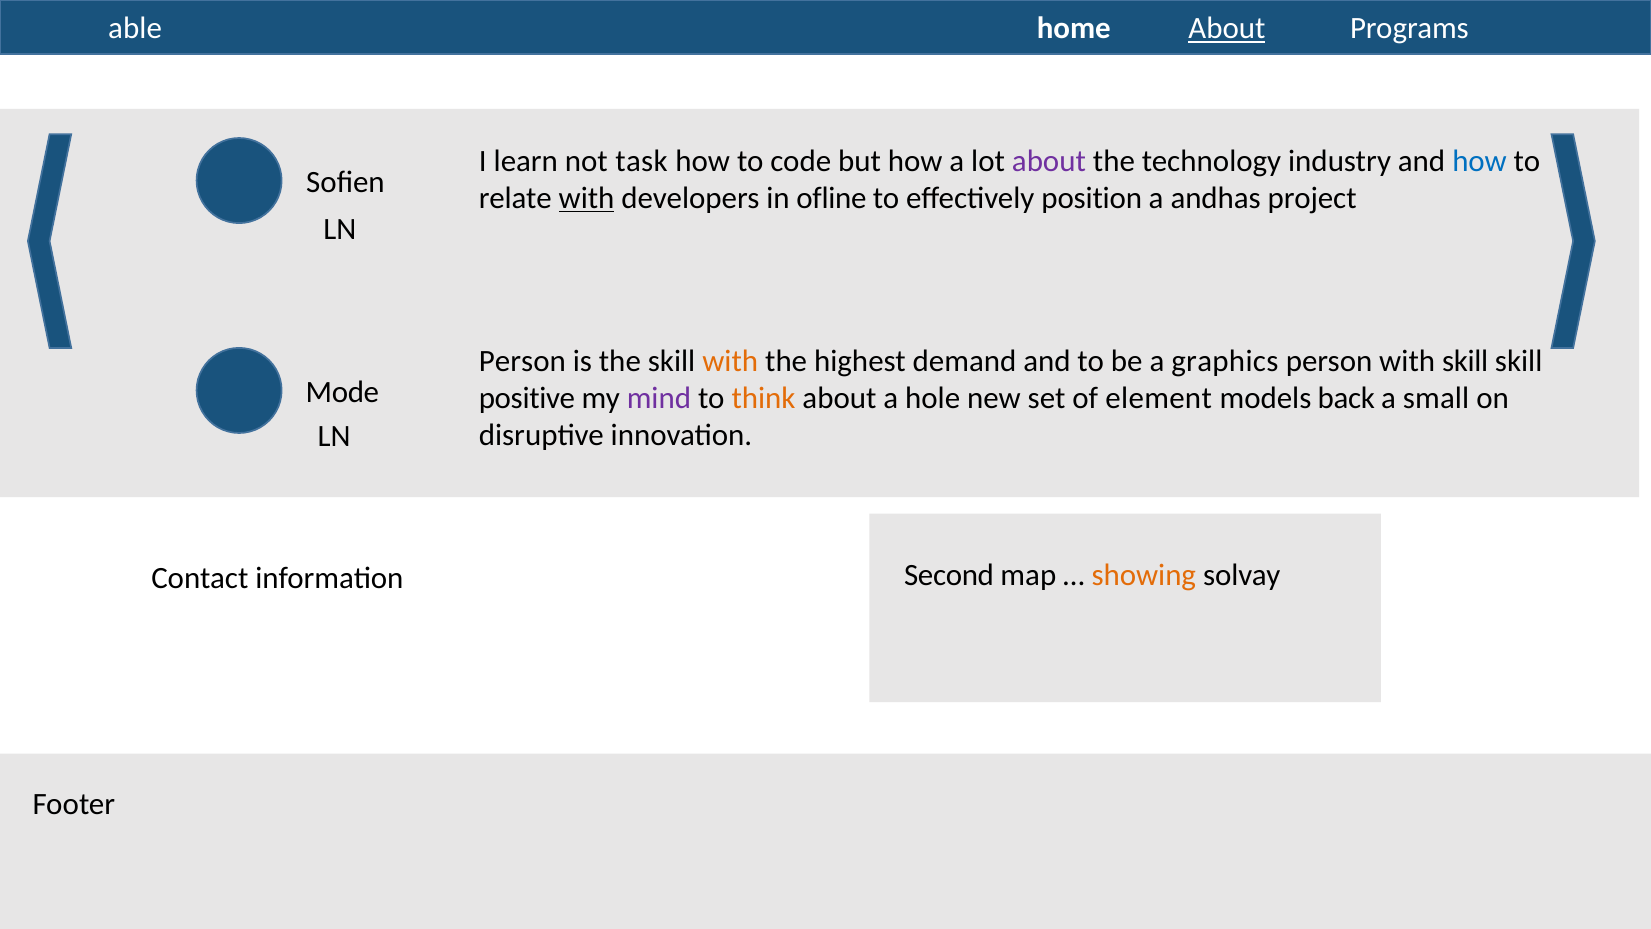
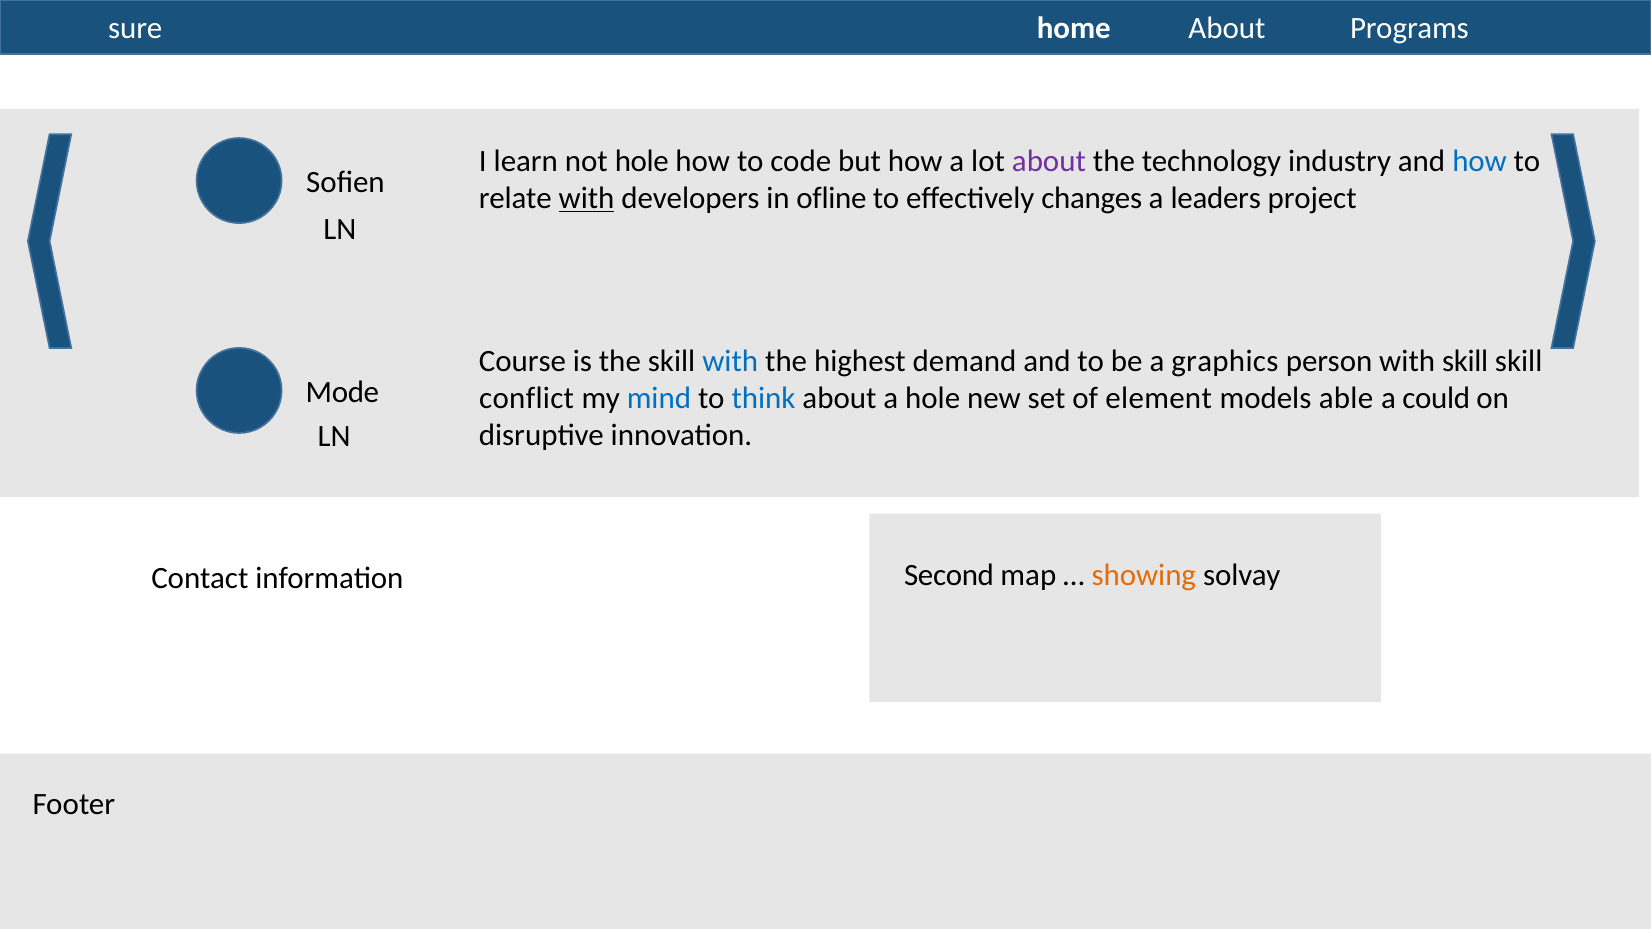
able: able -> sure (135, 28)
About underline: present -> none (1227, 28)
not task: task -> hole (642, 161)
position: position -> changes (1092, 198)
andhas: andhas -> leaders (1216, 198)
Person: Person -> Course (522, 361)
with colour: orange -> blue (730, 361)
positive: positive -> conflict (527, 398)
mind colour: purple -> blue (659, 398)
think colour: orange -> blue (763, 398)
back: back -> able (1346, 398)
small: small -> could (1436, 398)
